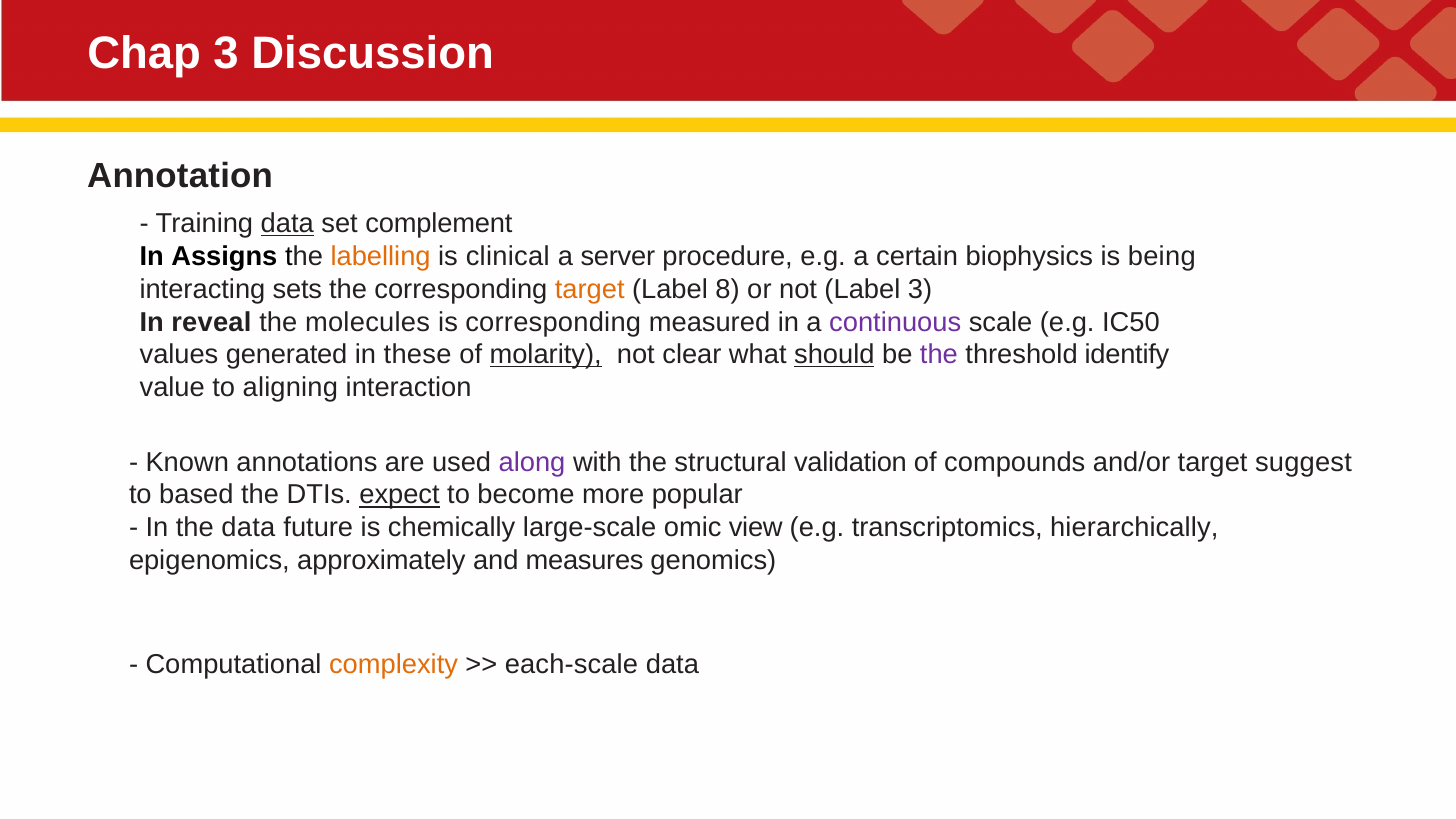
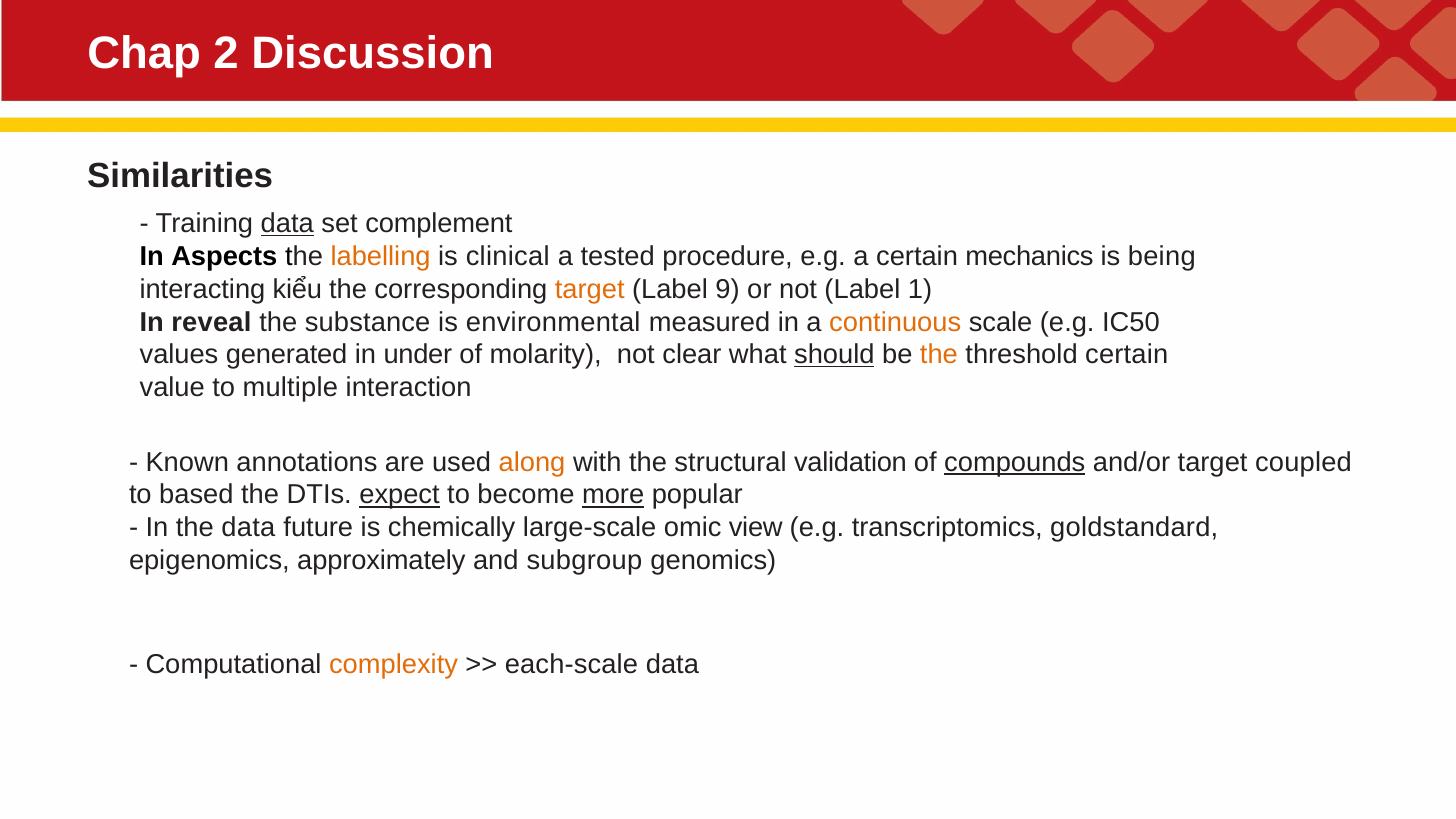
Chap 3: 3 -> 2 (226, 53)
Annotation: Annotation -> Similarities (180, 176)
Assigns: Assigns -> Aspects (224, 257)
server: server -> tested (618, 257)
biophysics: biophysics -> mechanics (1029, 257)
sets: sets -> kiểu (297, 289)
8: 8 -> 9 (728, 289)
Label 3: 3 -> 1 (920, 289)
molecules: molecules -> substance (368, 322)
is corresponding: corresponding -> environmental (553, 322)
continuous colour: purple -> orange (895, 322)
these: these -> under (418, 355)
molarity underline: present -> none (546, 355)
the colour: purple -> orange (939, 355)
threshold identify: identify -> certain (1127, 355)
aligning: aligning -> multiple (290, 388)
along colour: purple -> orange (532, 462)
compounds underline: none -> present (1015, 462)
suggest: suggest -> coupled (1303, 462)
more underline: none -> present (613, 495)
hierarchically: hierarchically -> goldstandard (1134, 528)
measures: measures -> subgroup (584, 560)
